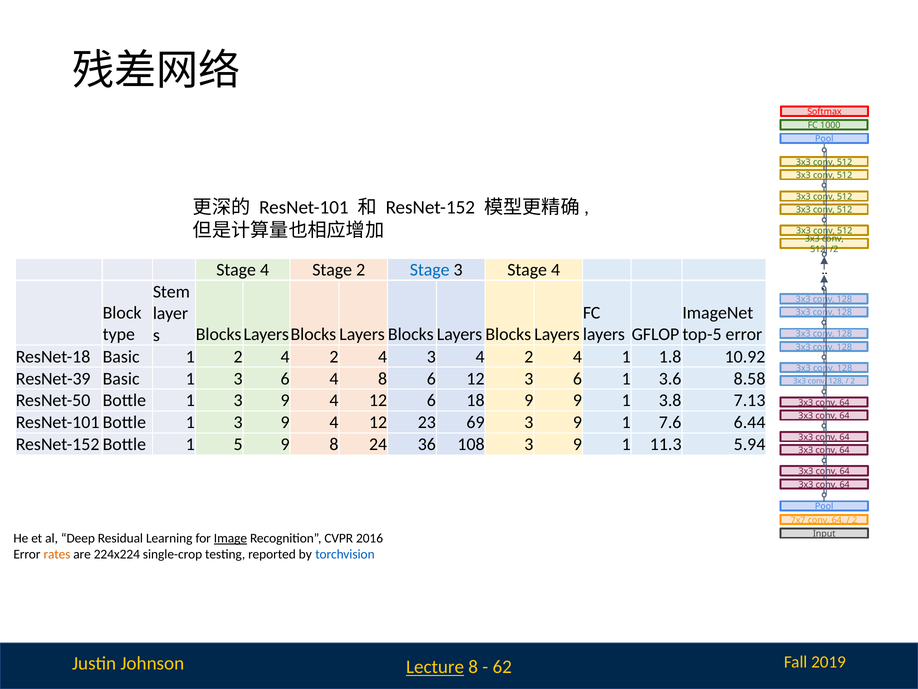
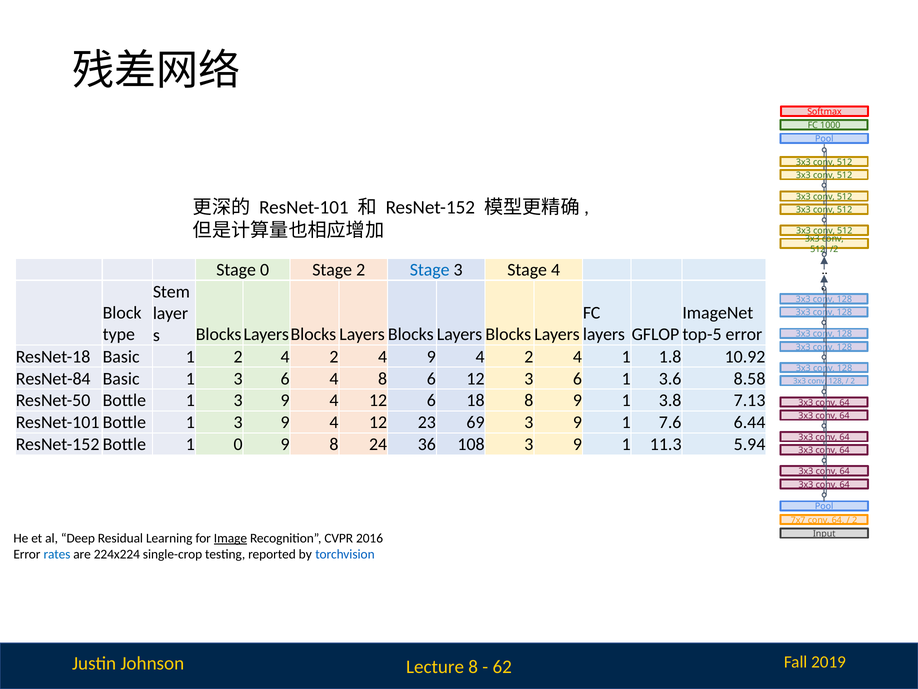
4: 4 -> 0 (265, 270)
4 3: 3 -> 9 (431, 356)
ResNet-39: ResNet-39 -> ResNet-84 (53, 378)
18 9: 9 -> 8 (529, 400)
1 5: 5 -> 0 (238, 444)
rates colour: orange -> blue (57, 554)
Lecture underline: present -> none (435, 667)
